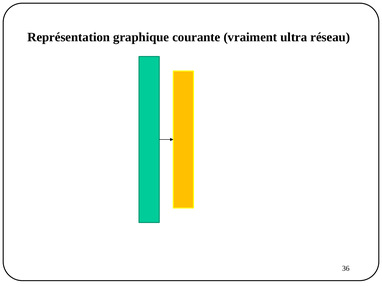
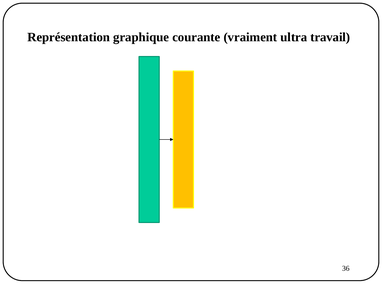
réseau: réseau -> travail (330, 37)
